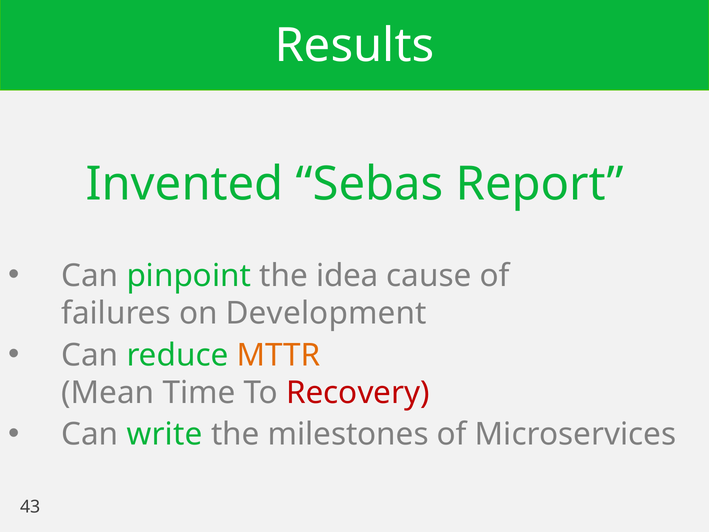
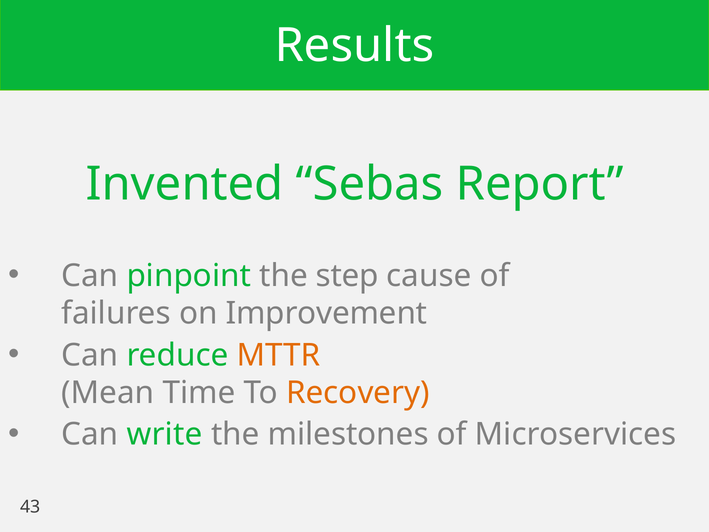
idea: idea -> step (347, 276)
Development: Development -> Improvement (326, 313)
Recovery colour: red -> orange (358, 393)
